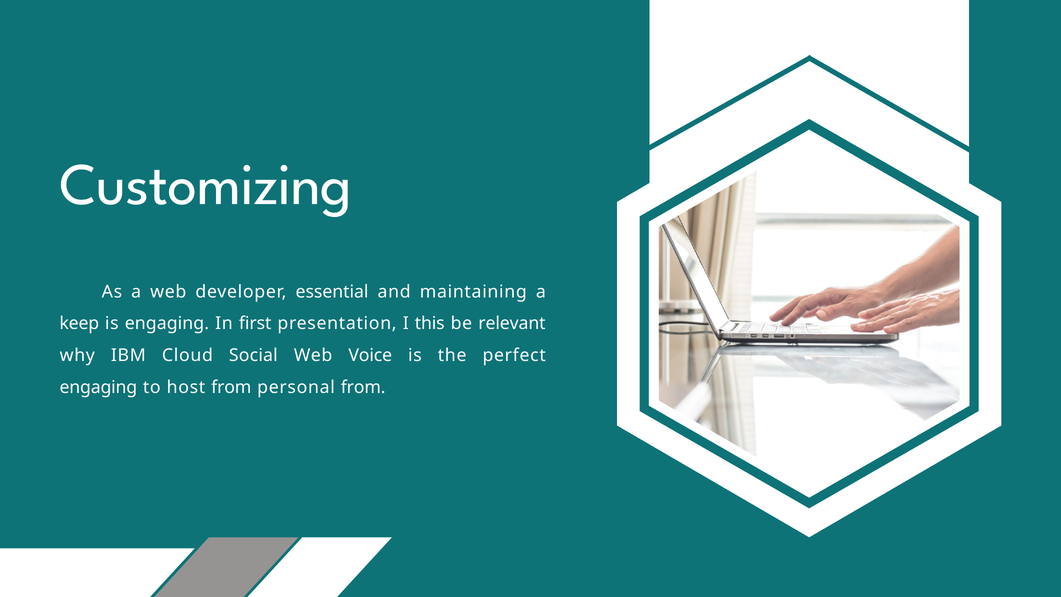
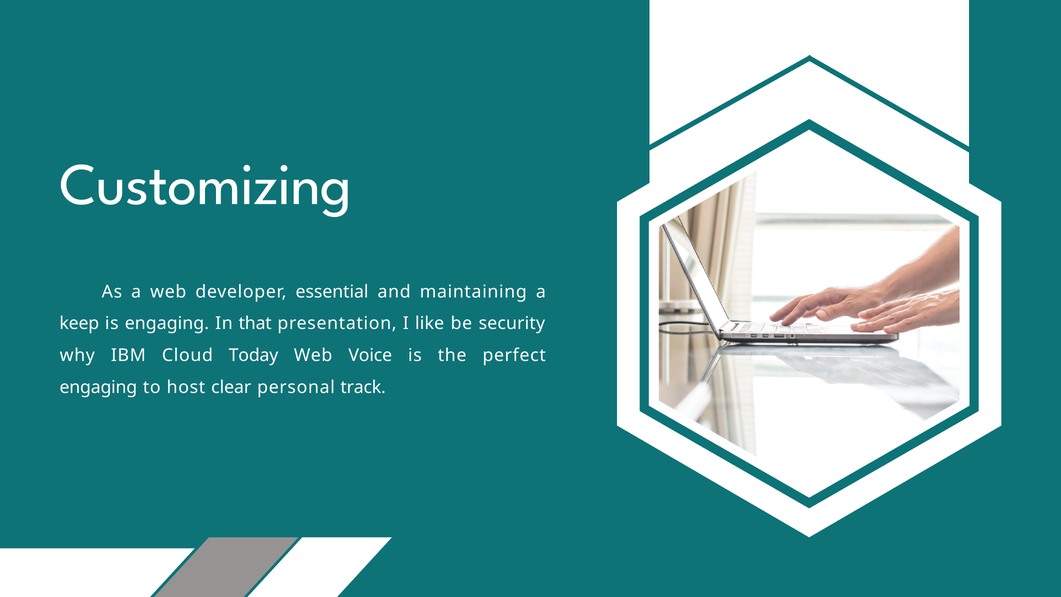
first: first -> that (255, 323)
this: this -> like (430, 323)
relevant: relevant -> security (512, 323)
Social: Social -> Today (254, 355)
host from: from -> clear (231, 387)
personal from: from -> track (363, 387)
